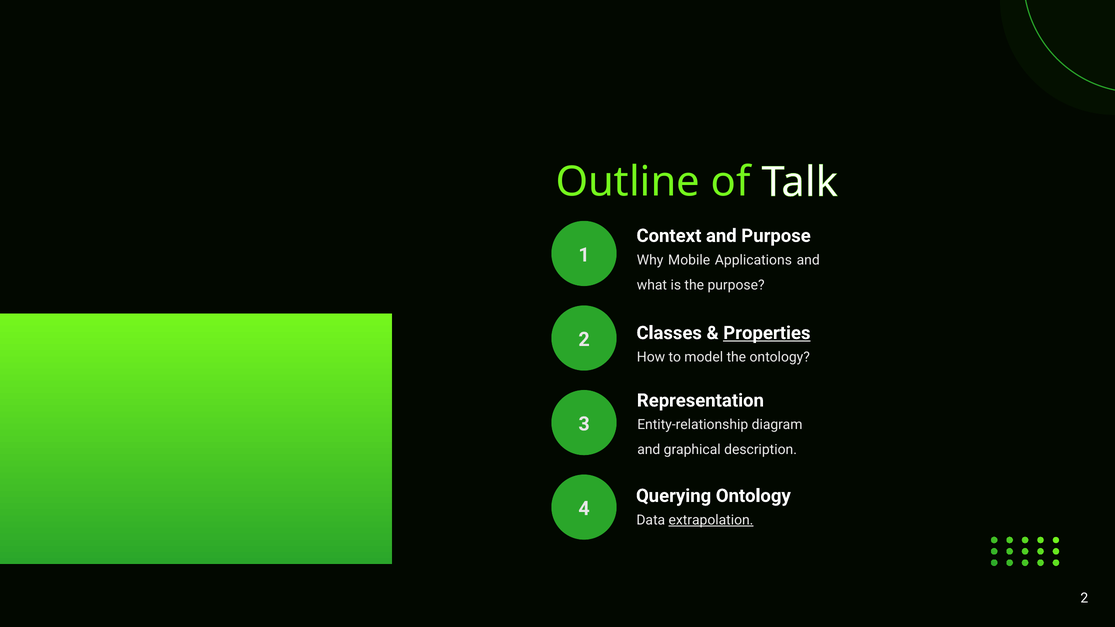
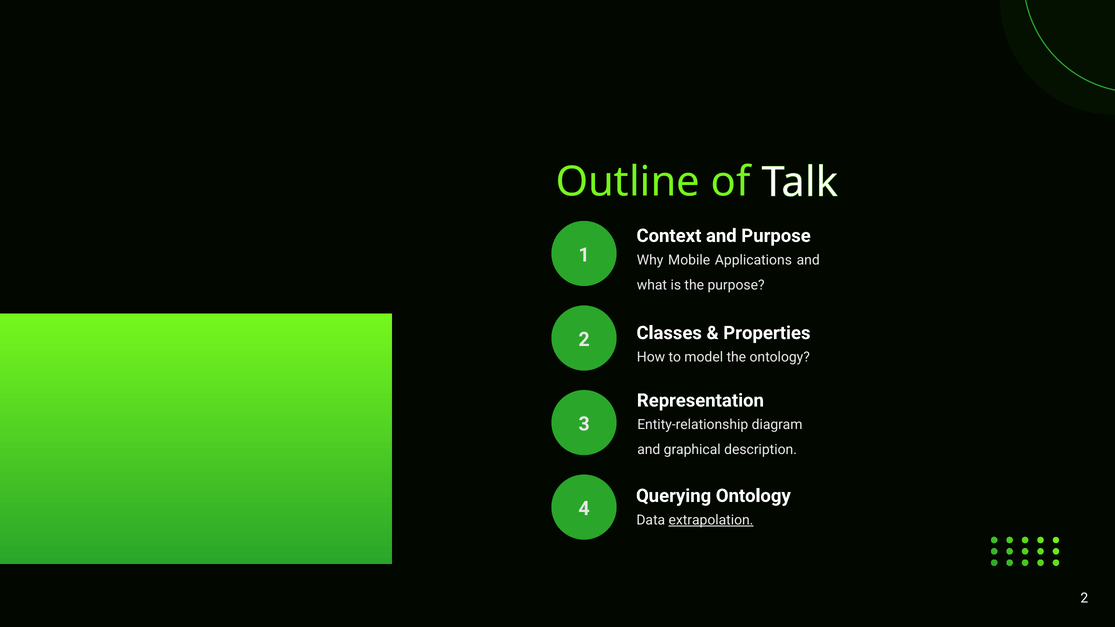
Properties underline: present -> none (767, 333)
